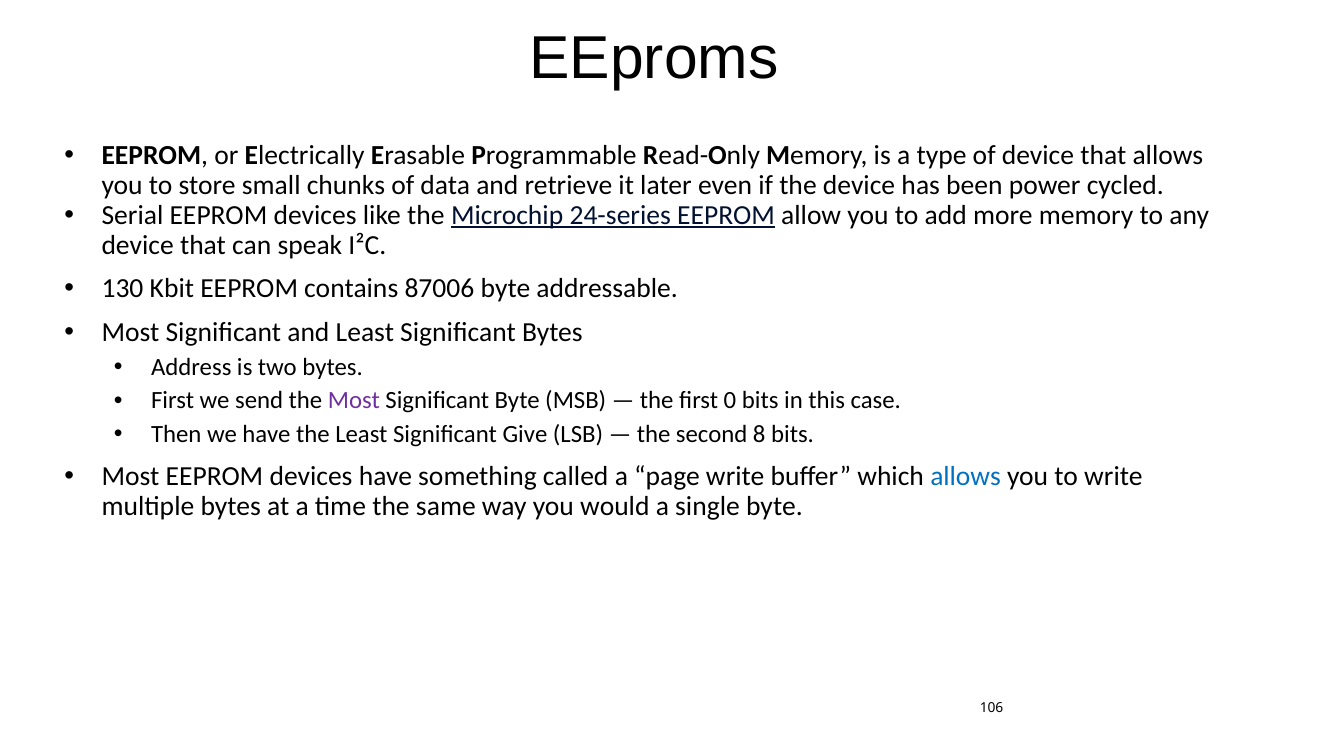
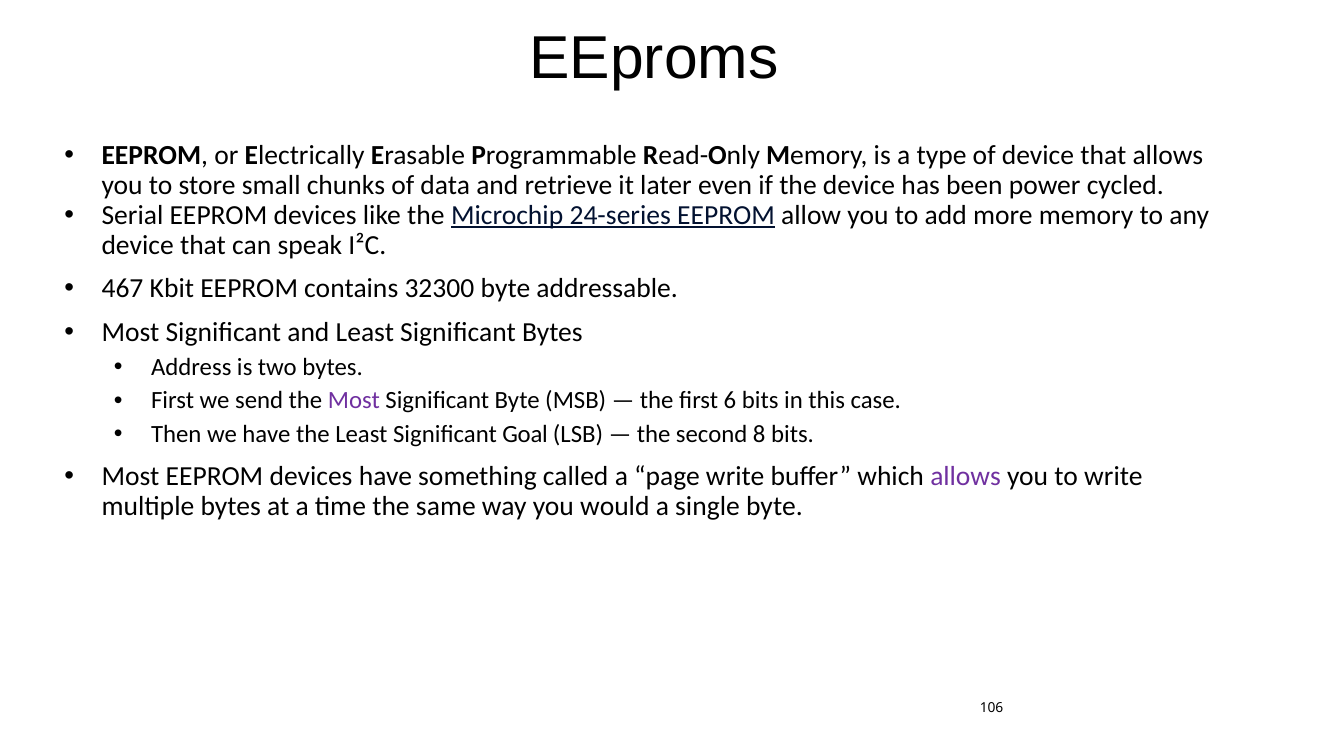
130: 130 -> 467 (122, 289)
87006: 87006 -> 32300 (439, 289)
0: 0 -> 6 (730, 401)
Give: Give -> Goal (525, 435)
allows colour: blue -> purple (966, 477)
